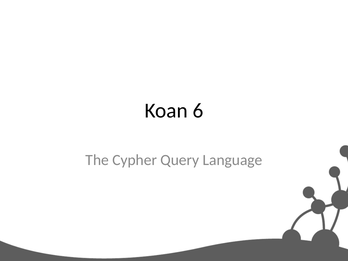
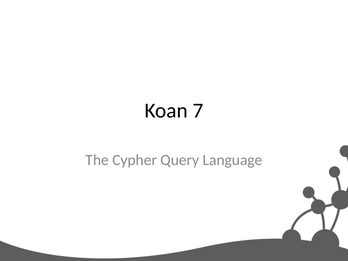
6: 6 -> 7 (198, 111)
